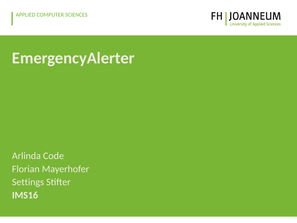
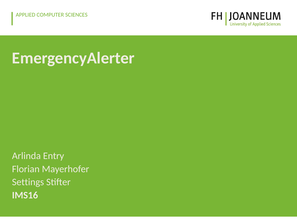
Code: Code -> Entry (54, 156)
